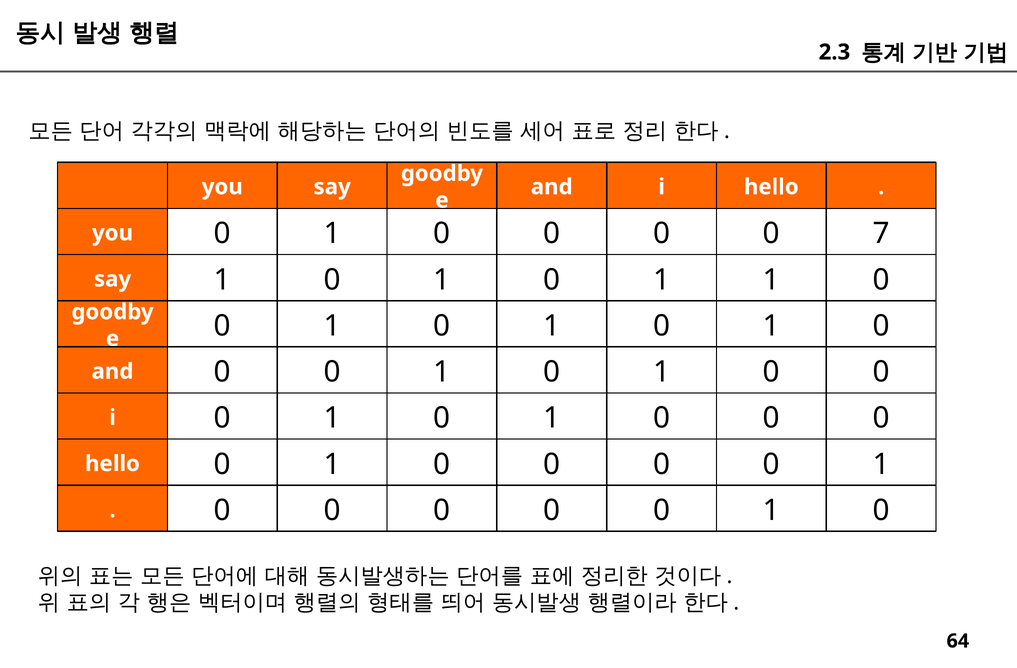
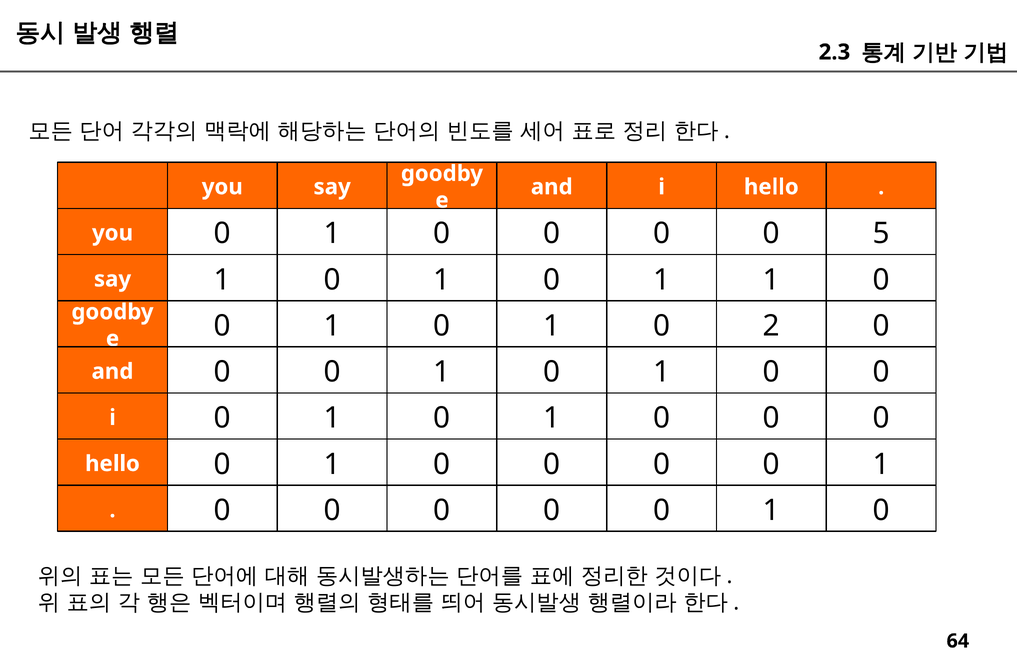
7: 7 -> 5 (881, 234)
1: 1 -> 2 (771, 326)
